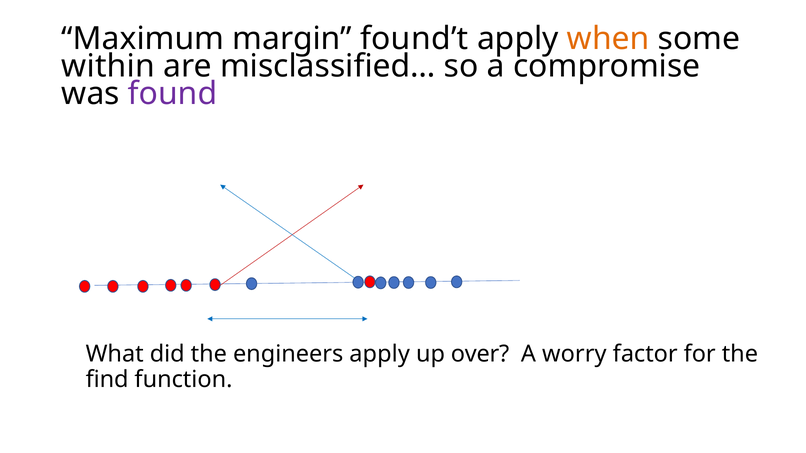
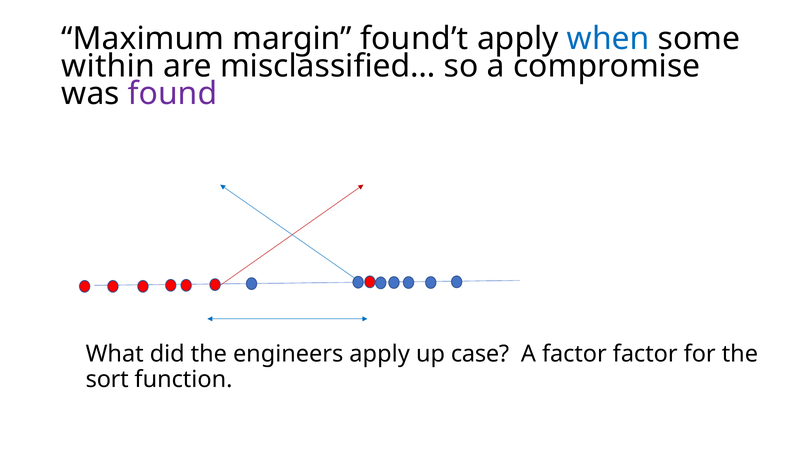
when colour: orange -> blue (608, 39)
over: over -> case (480, 354)
A worry: worry -> factor (574, 354)
find: find -> sort (107, 380)
